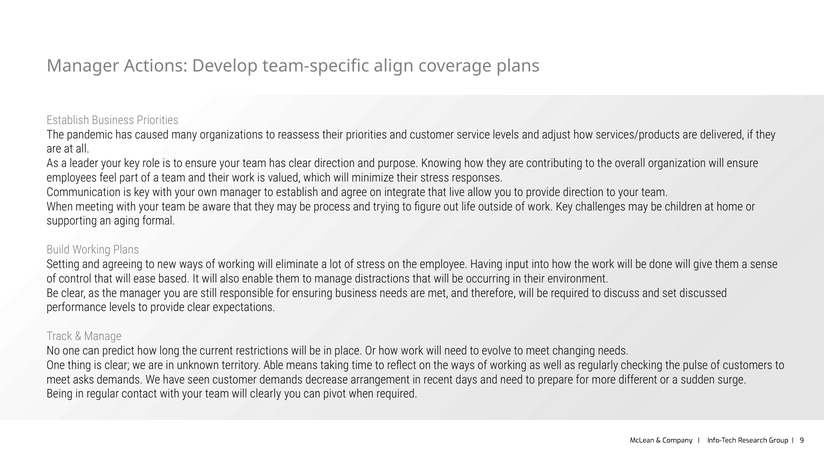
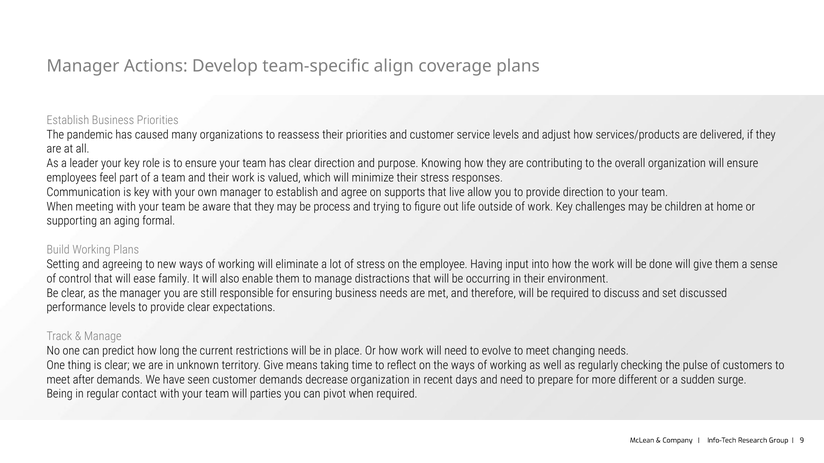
integrate: integrate -> supports (405, 192)
based: based -> family (174, 279)
territory Able: Able -> Give (273, 365)
asks: asks -> after (84, 380)
decrease arrangement: arrangement -> organization (380, 380)
clearly: clearly -> parties (266, 394)
